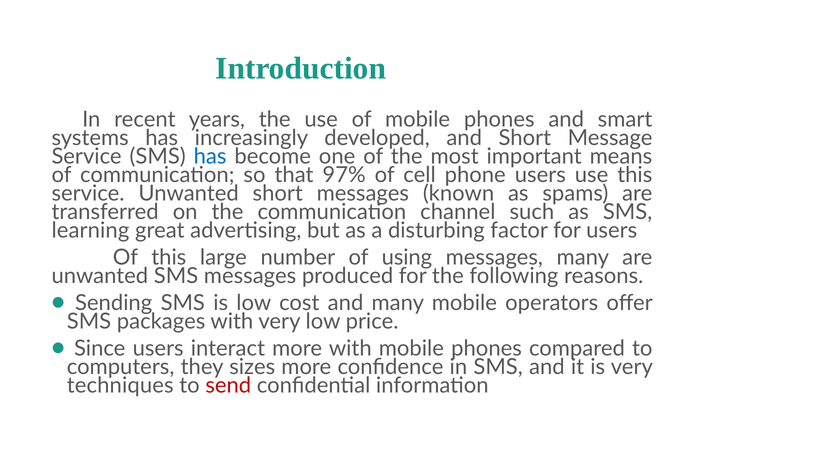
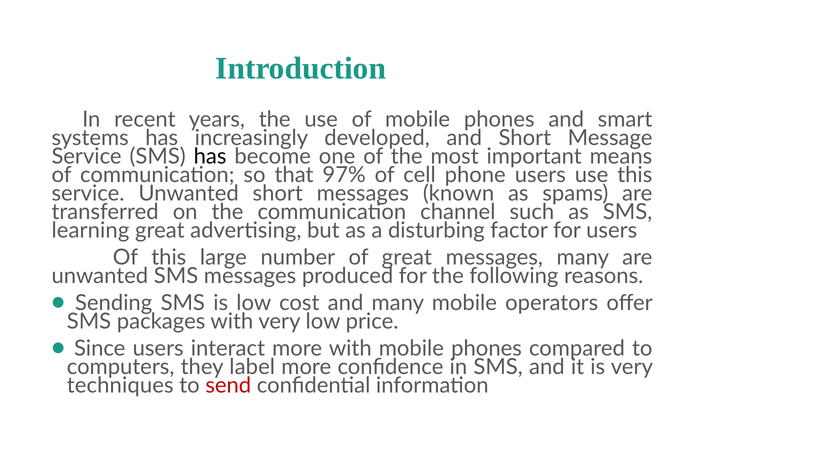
has colour: blue -> black (210, 156)
of using: using -> great (407, 258)
sizes: sizes -> label (252, 367)
